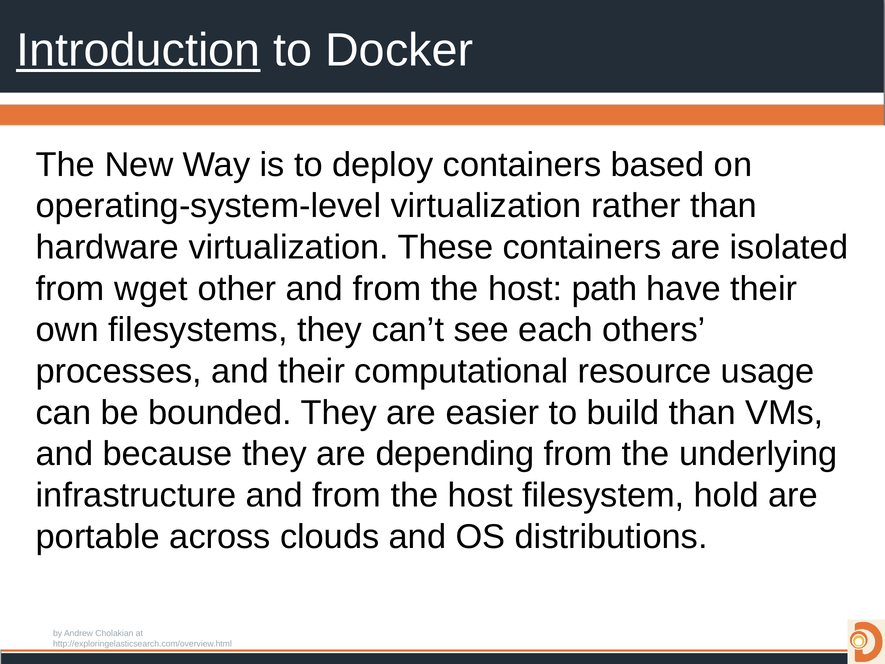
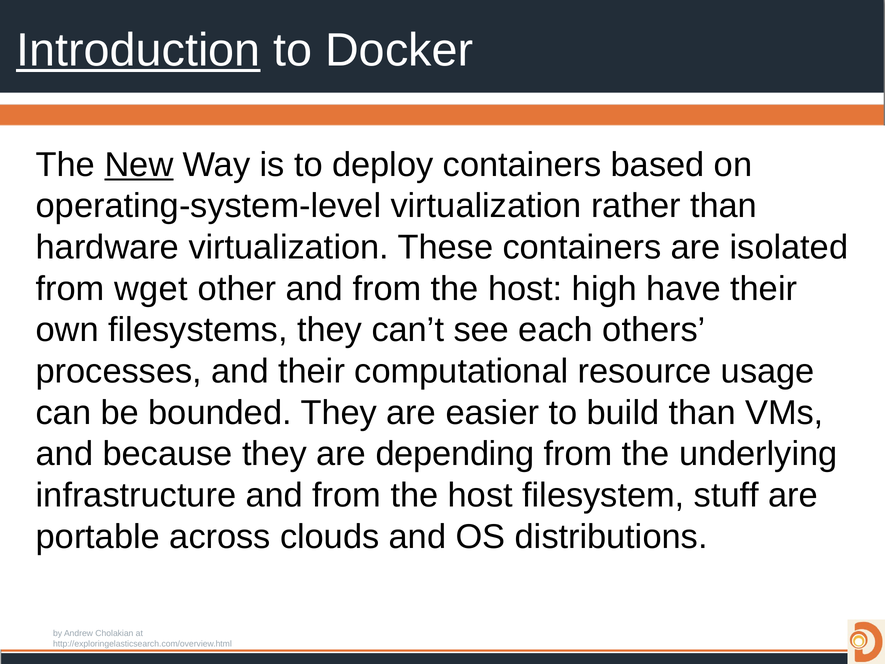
New underline: none -> present (139, 165)
path: path -> high (604, 289)
hold: hold -> stuff (726, 495)
